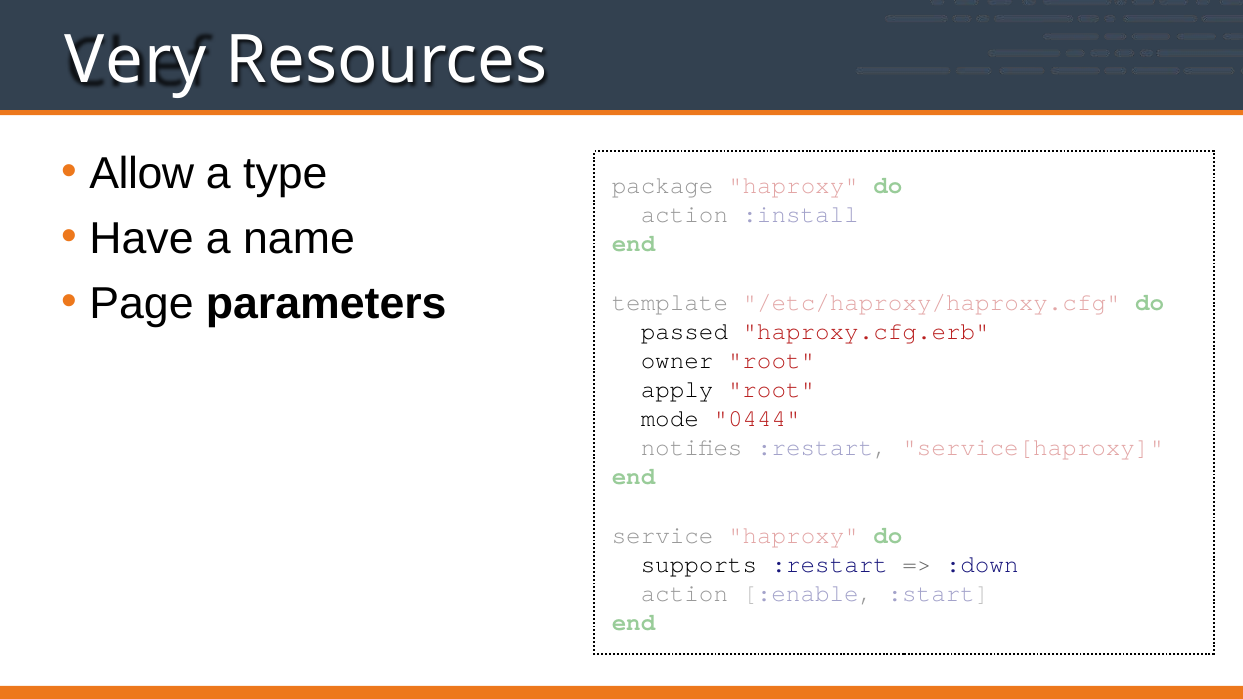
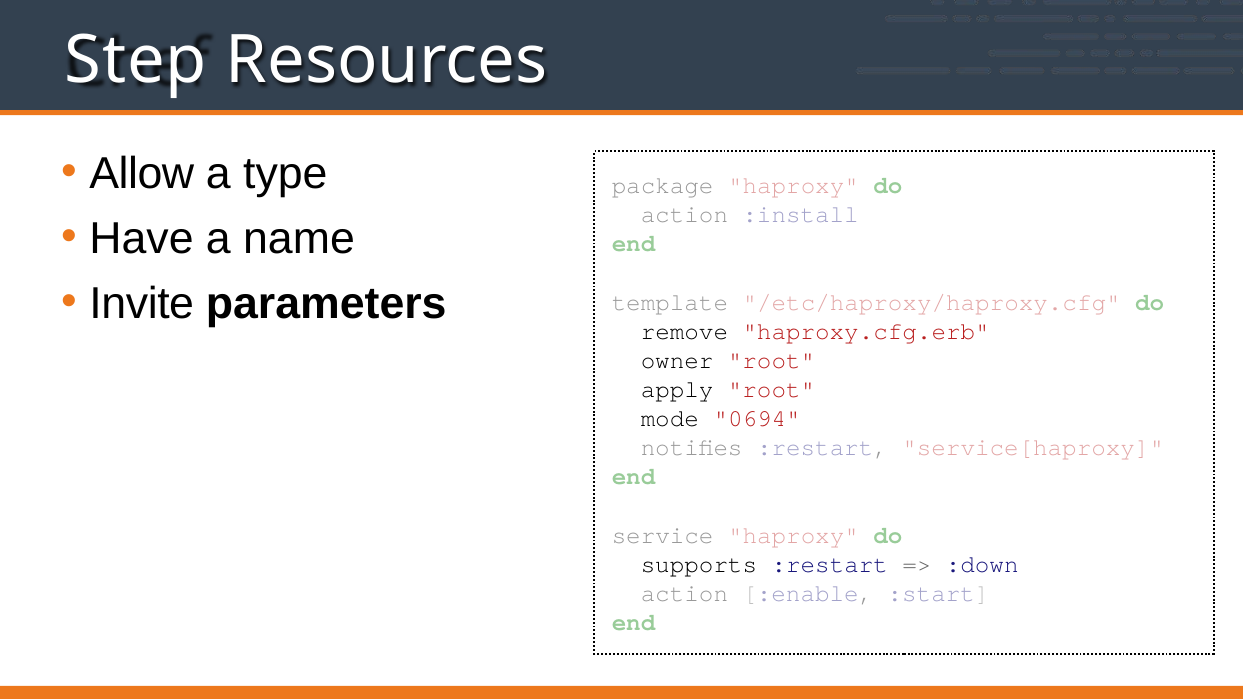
Very: Very -> Step (136, 61)
Page: Page -> Invite (142, 303)
passed: passed -> remove (684, 331)
0444: 0444 -> 0694 (757, 419)
